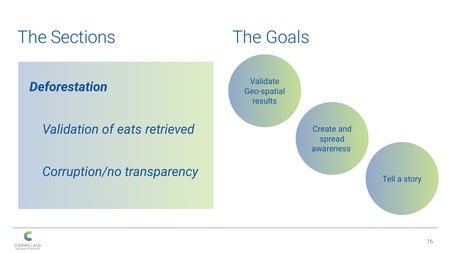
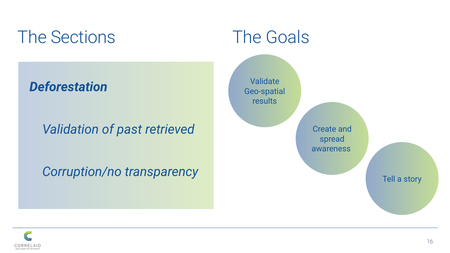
eats: eats -> past (129, 129)
